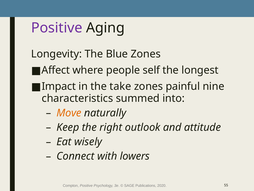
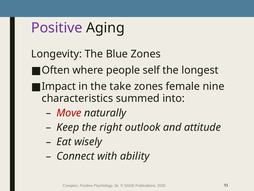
Affect: Affect -> Often (56, 70)
painful: painful -> female (183, 86)
Move colour: orange -> red (69, 113)
lowers: lowers -> ability (135, 156)
